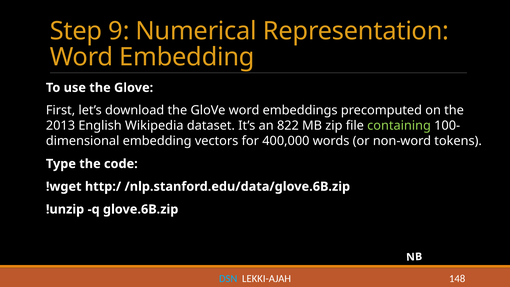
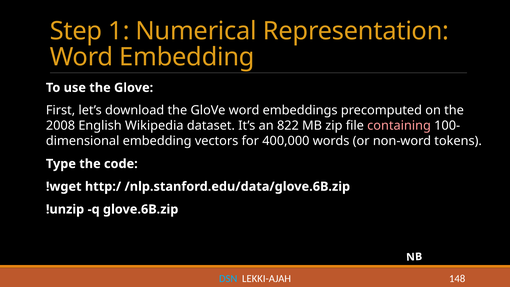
9: 9 -> 1 (119, 31)
2013: 2013 -> 2008 (60, 126)
containing colour: light green -> pink (399, 126)
